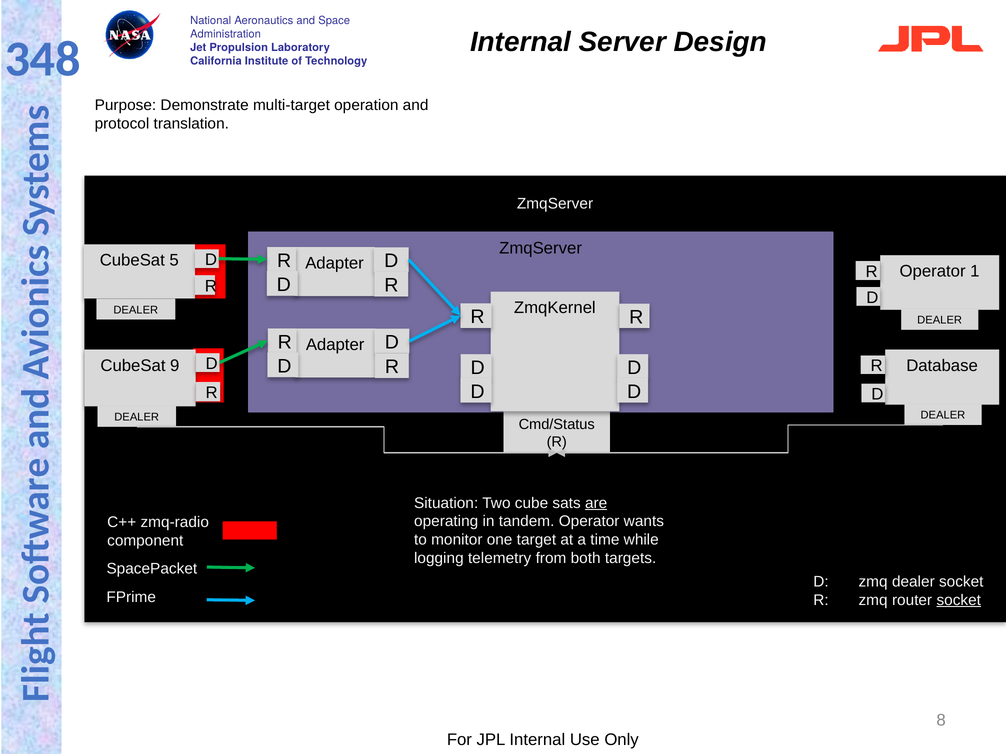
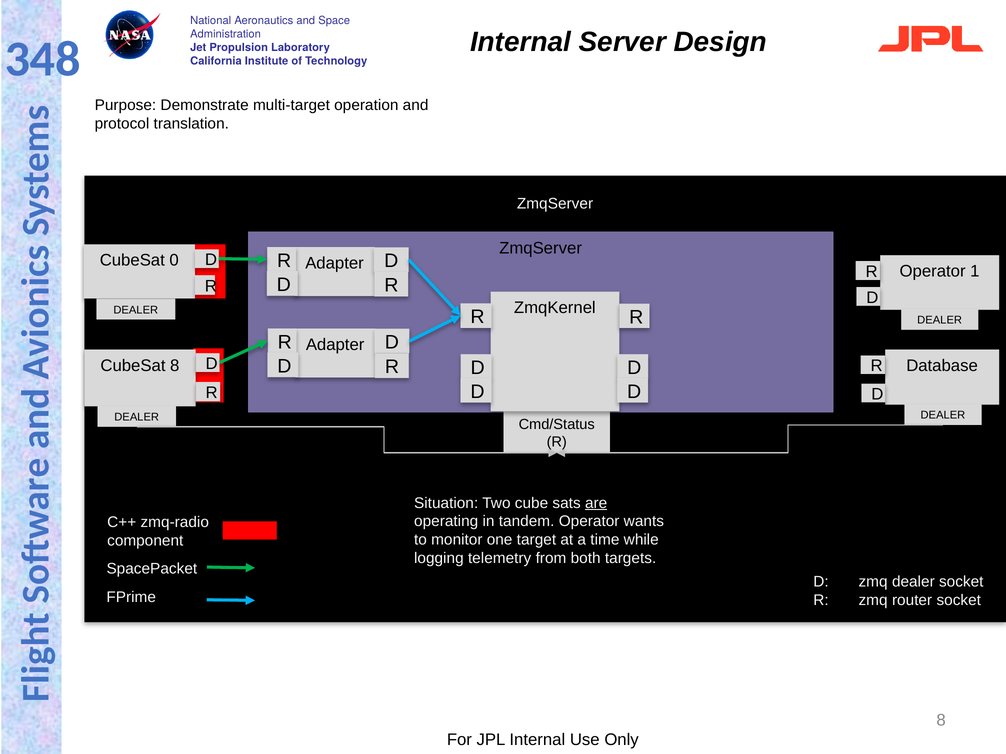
5: 5 -> 0 (174, 261)
CubeSat 9: 9 -> 8 (175, 366)
socket underline: present -> none (959, 600)
